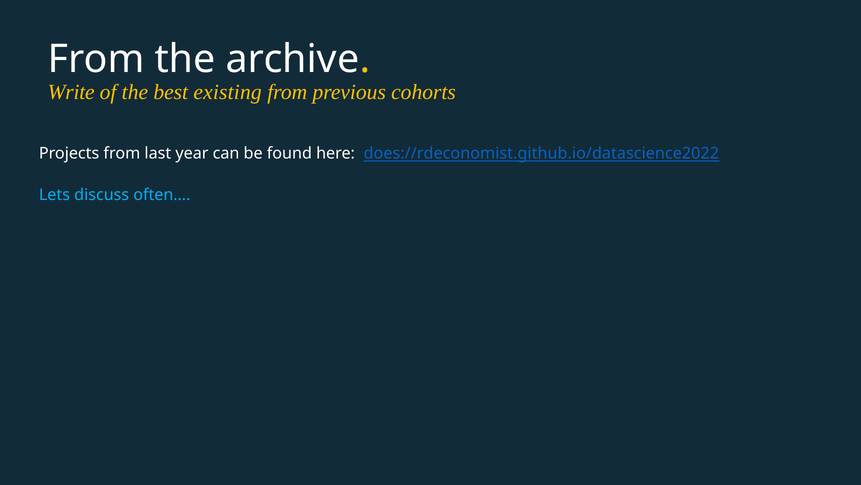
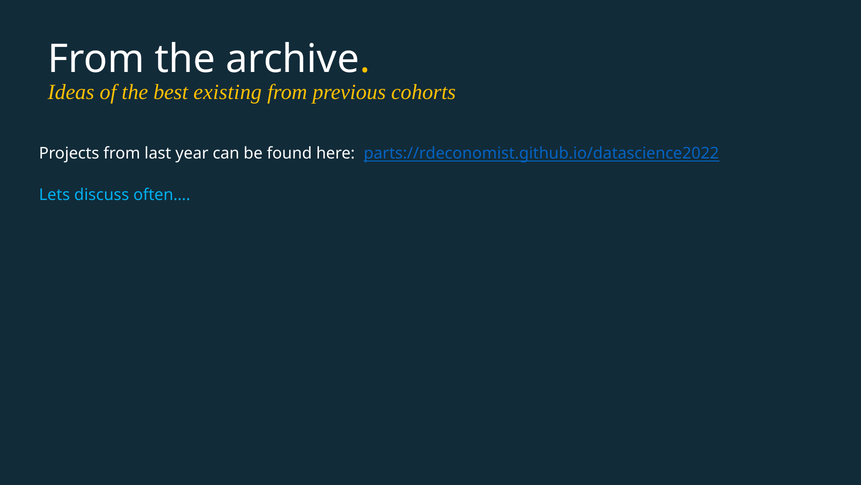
Write: Write -> Ideas (71, 92)
does://rdeconomist.github.io/datascience2022: does://rdeconomist.github.io/datascience2022 -> parts://rdeconomist.github.io/datascience2022 (541, 153)
